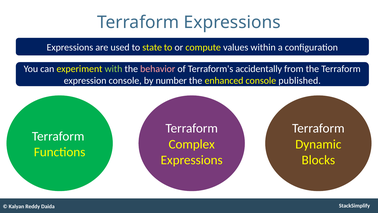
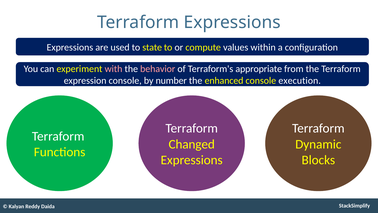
with colour: light green -> pink (114, 69)
accidentally: accidentally -> appropriate (259, 69)
published: published -> execution (300, 81)
Complex: Complex -> Changed (192, 144)
